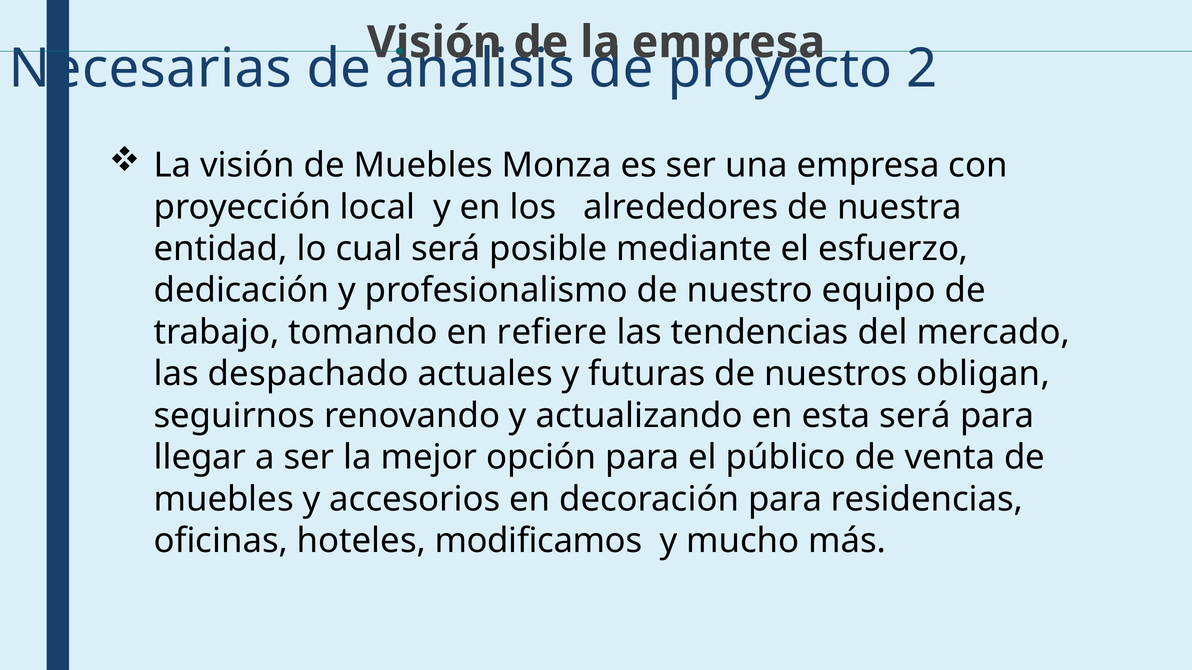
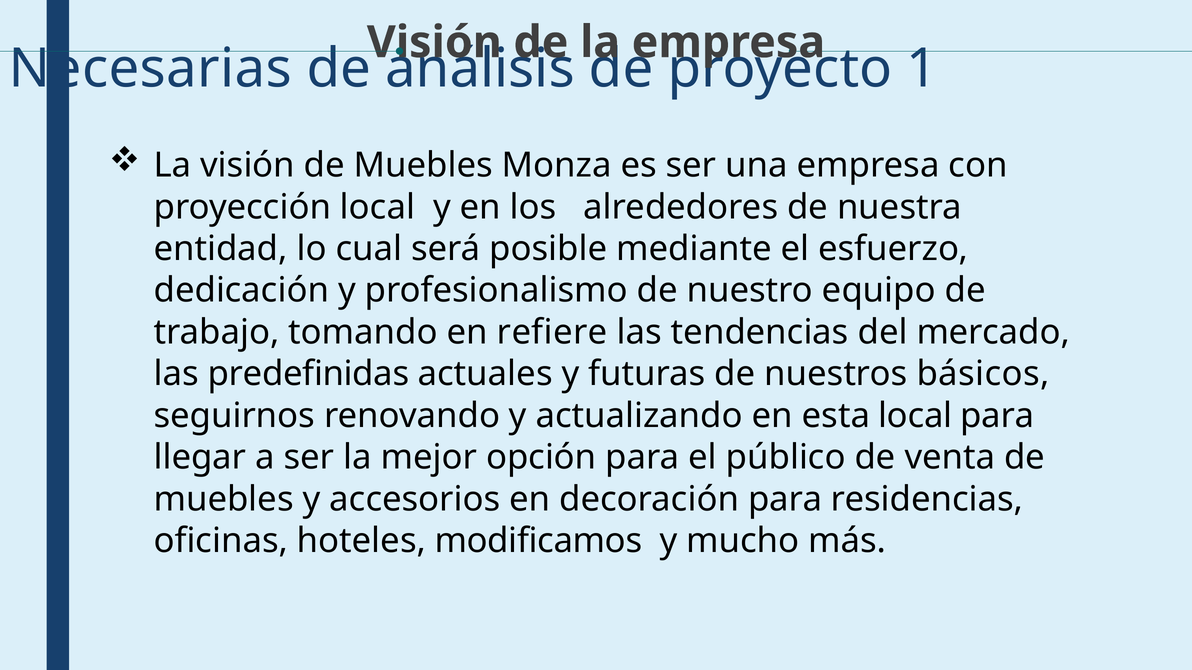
2: 2 -> 1 (922, 69)
despachado: despachado -> predefinidas (309, 374)
obligan: obligan -> básicos (983, 374)
esta será: será -> local (915, 416)
